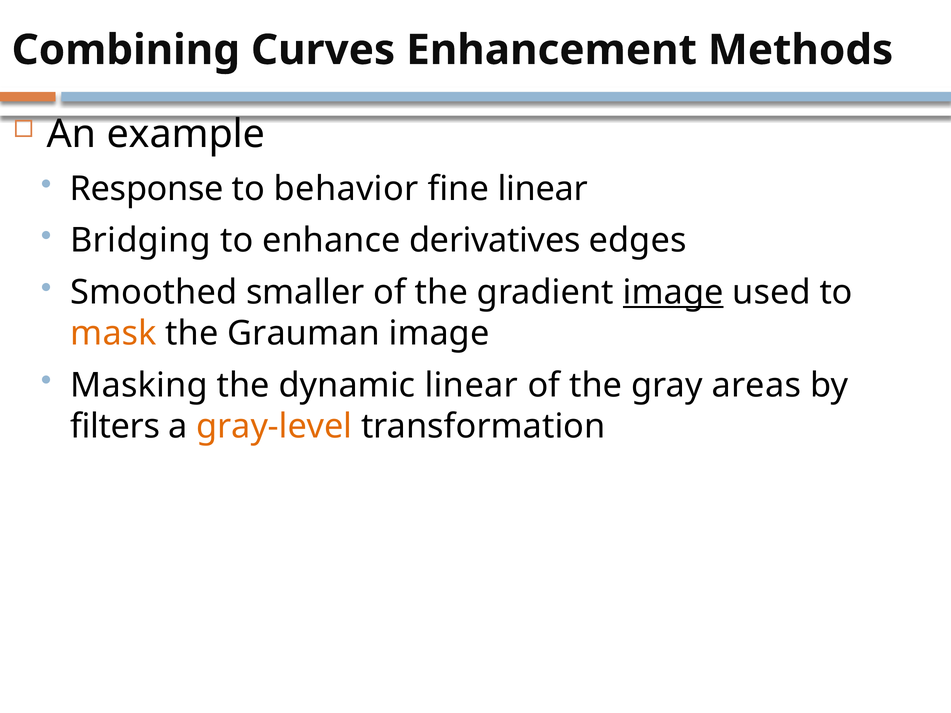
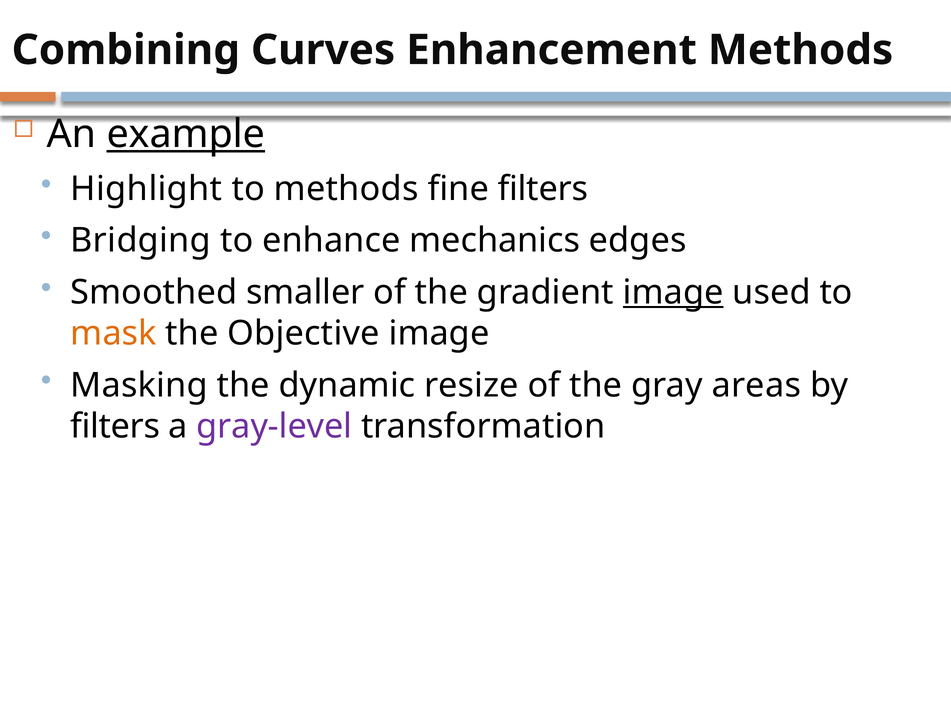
example underline: none -> present (186, 134)
Response: Response -> Highlight (146, 189)
to behavior: behavior -> methods (346, 189)
fine linear: linear -> filters (543, 189)
derivatives: derivatives -> mechanics (495, 241)
Grauman: Grauman -> Objective (303, 334)
dynamic linear: linear -> resize (471, 385)
gray-level colour: orange -> purple (274, 427)
